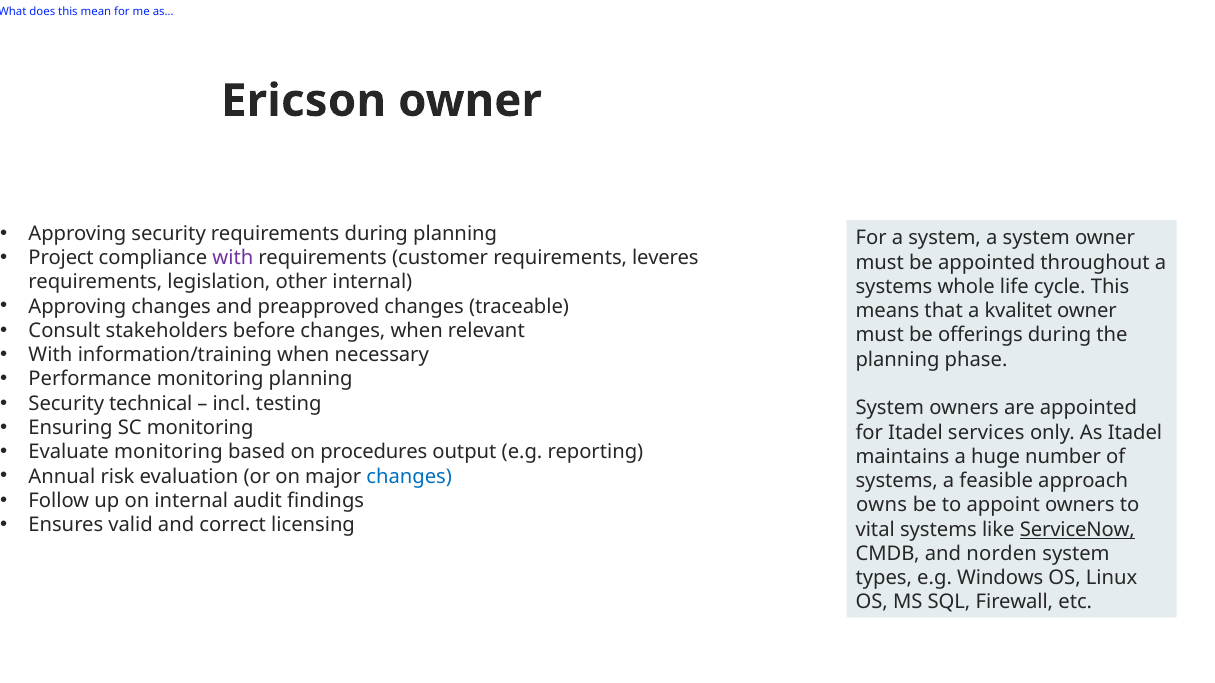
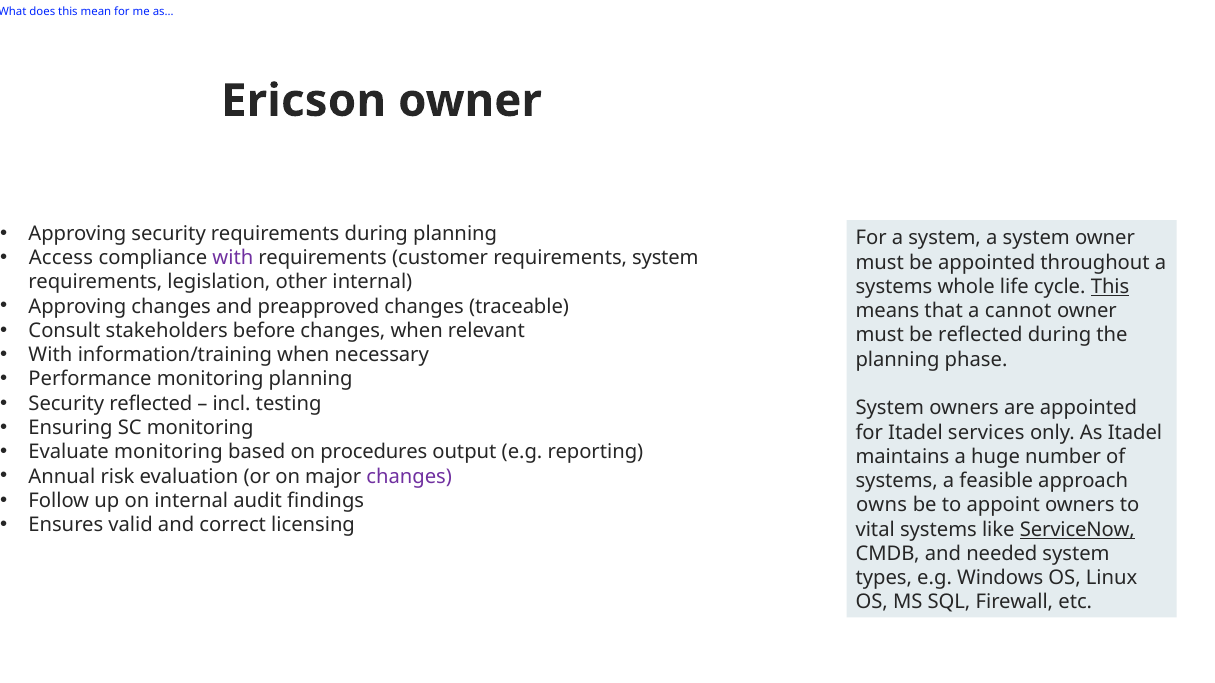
Project: Project -> Access (61, 258)
requirements leveres: leveres -> system (665, 258)
This underline: none -> present (1110, 287)
kvalitet: kvalitet -> cannot (1018, 311)
be offerings: offerings -> reflected (980, 335)
Security technical: technical -> reflected (151, 404)
changes colour: blue -> purple (409, 477)
norden: norden -> needed (1002, 554)
